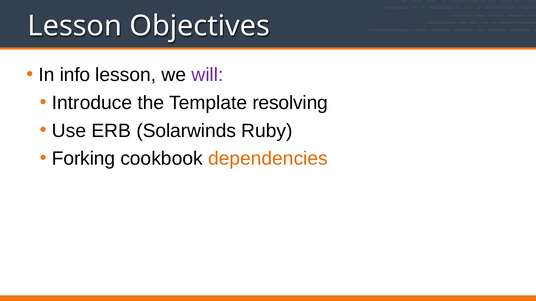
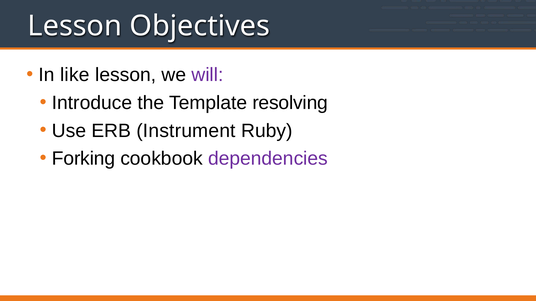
info: info -> like (75, 75)
Solarwinds: Solarwinds -> Instrument (186, 131)
dependencies colour: orange -> purple (268, 159)
